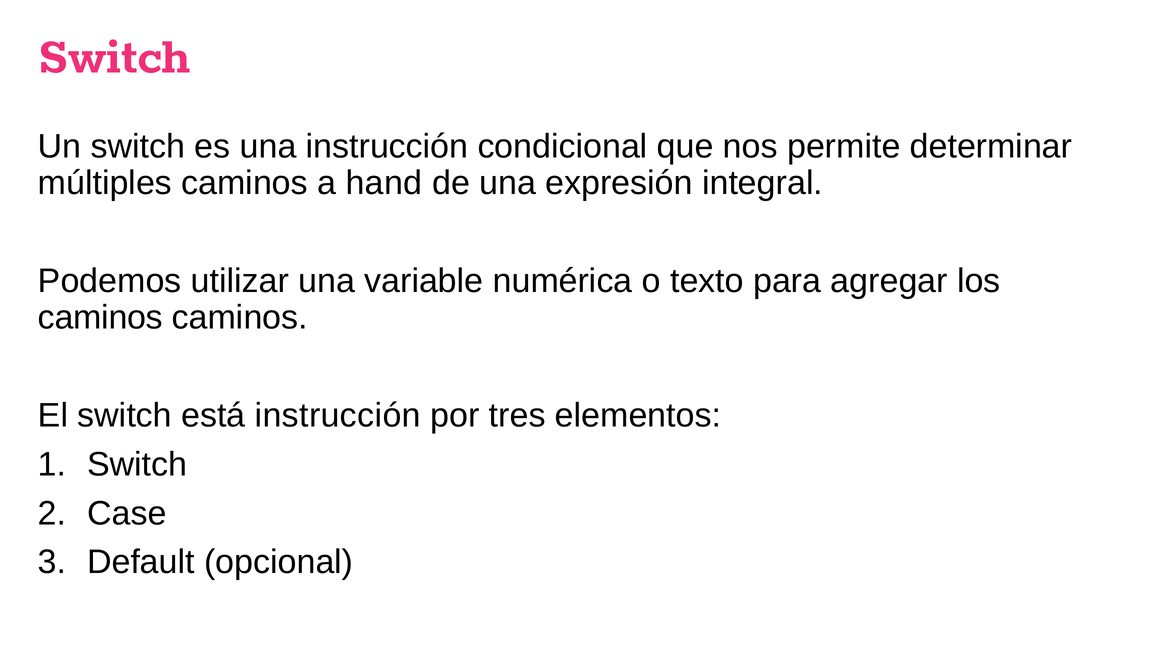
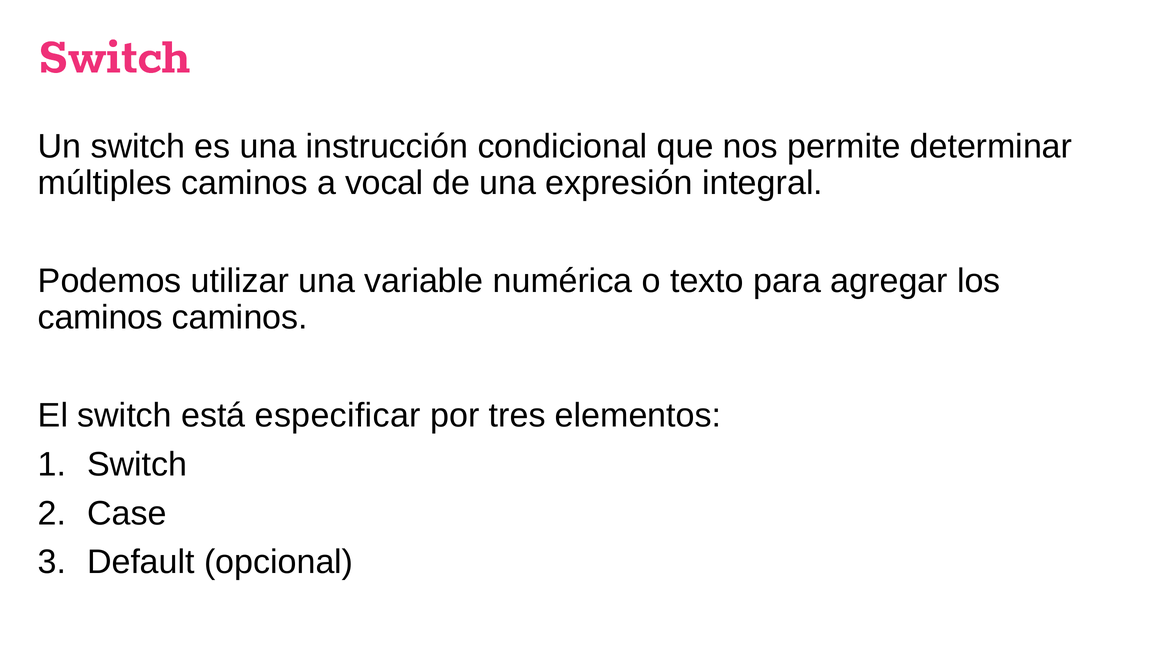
hand: hand -> vocal (384, 183)
está instrucción: instrucción -> especificar (338, 416)
